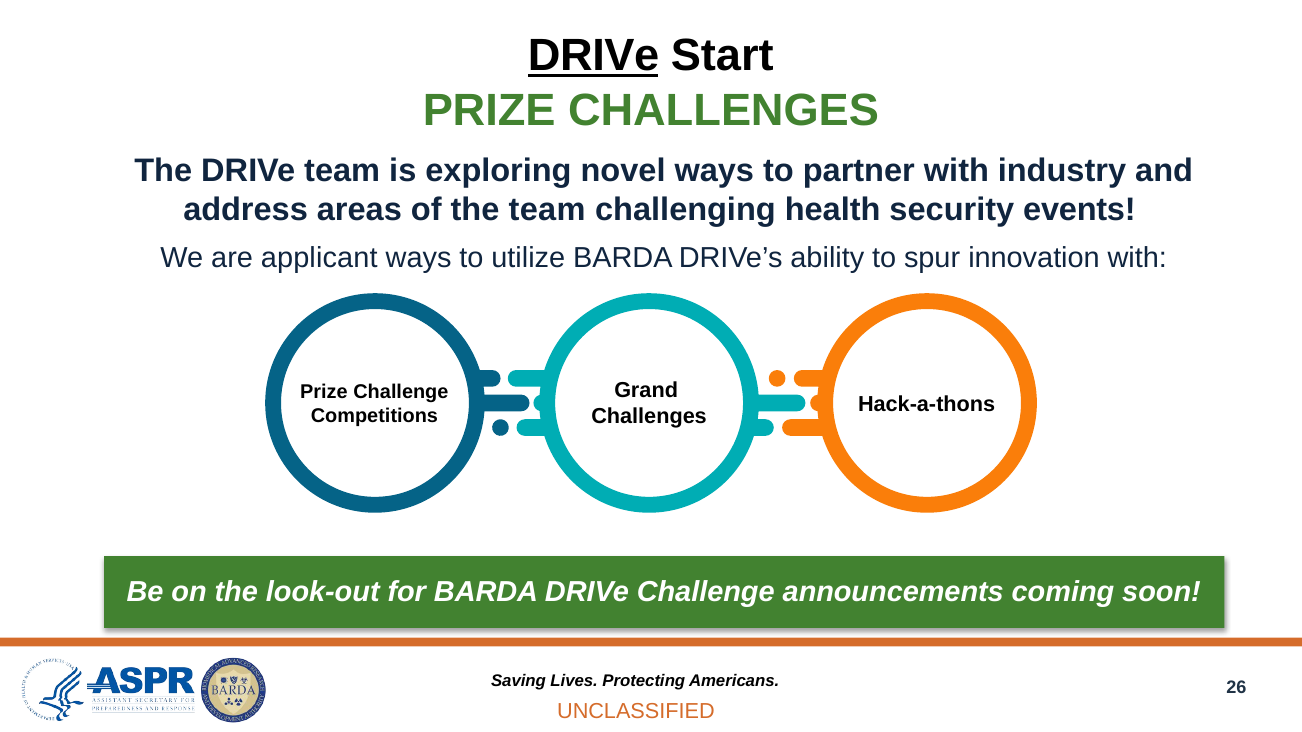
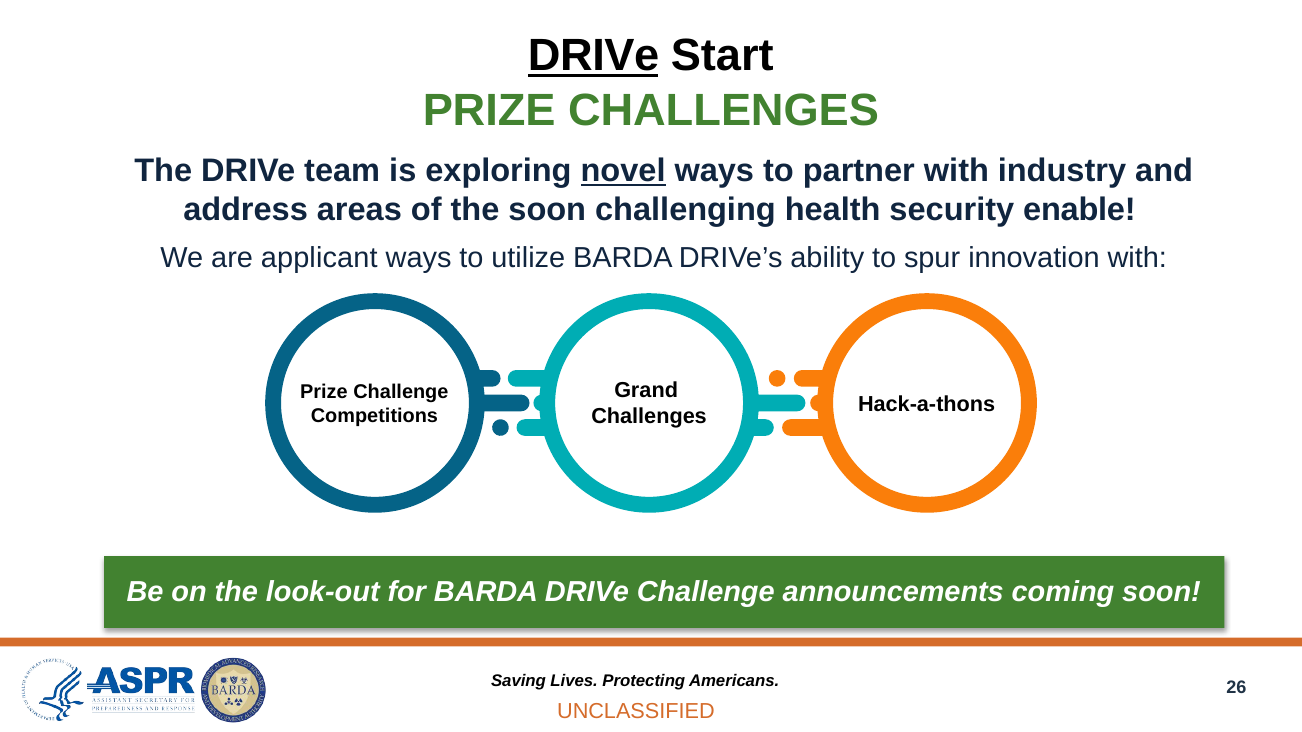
novel underline: none -> present (623, 171)
the team: team -> soon (547, 210)
events: events -> enable (1079, 210)
